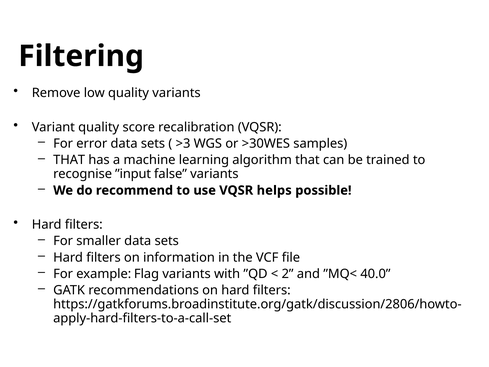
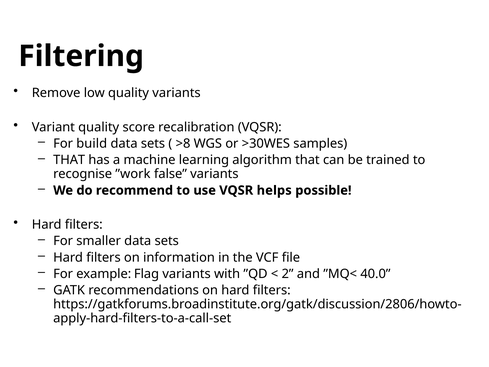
error: error -> build (92, 144)
>3: >3 -> >8 (183, 144)
”input: ”input -> ”work (133, 174)
